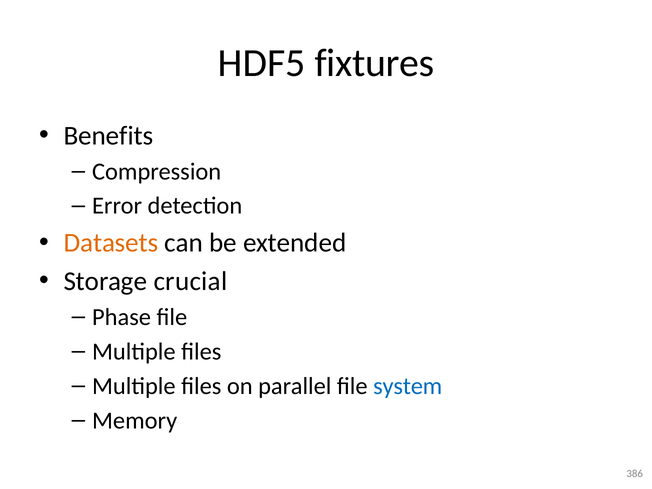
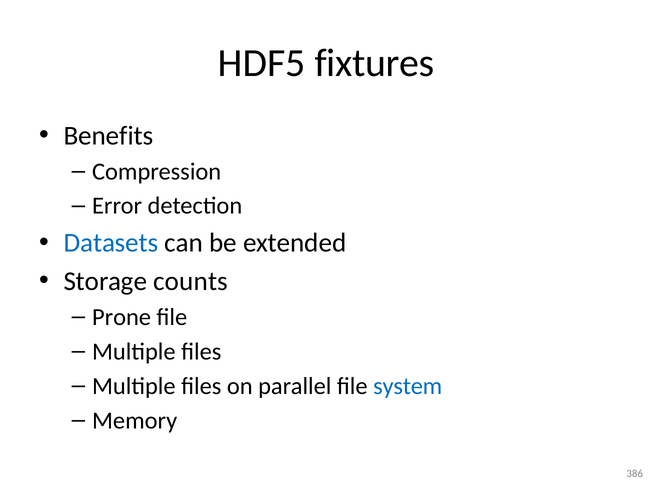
Datasets colour: orange -> blue (111, 243)
crucial: crucial -> counts (191, 281)
Phase: Phase -> Prone (122, 317)
